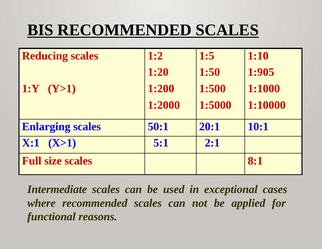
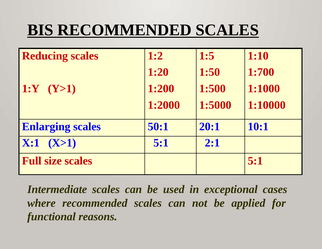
1:905: 1:905 -> 1:700 (261, 72)
scales 8:1: 8:1 -> 5:1 (255, 161)
